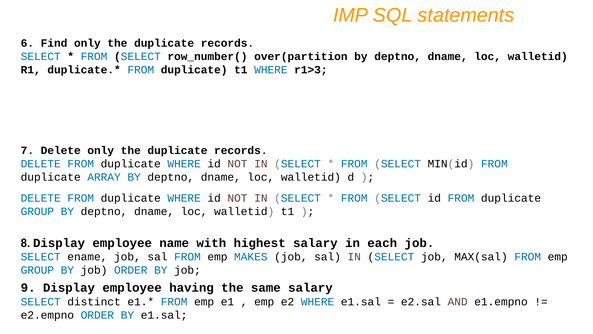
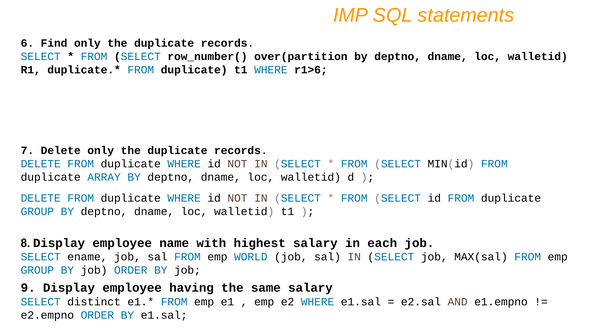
r1>3: r1>3 -> r1>6 (311, 70)
MAKES: MAKES -> WORLD (251, 257)
